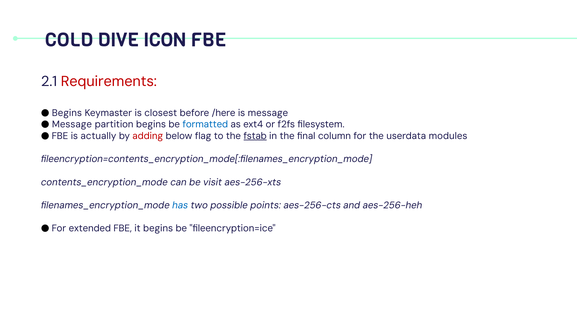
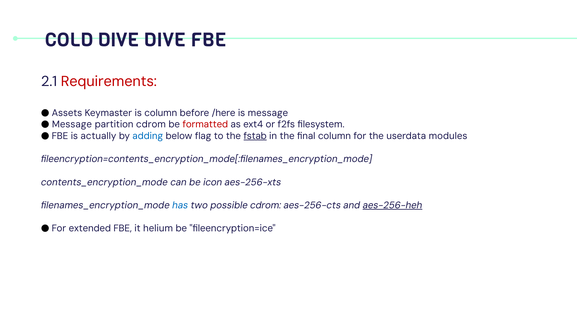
DIVE ICON: ICON -> DIVE (165, 40)
Begins: Begins -> Assets (67, 113)
is closest: closest -> column (161, 113)
partition begins: begins -> cdrom (151, 124)
formatted colour: blue -> red (205, 124)
adding colour: red -> blue (148, 136)
visit: visit -> icon (213, 182)
possible points: points -> cdrom (266, 205)
aes-256-heh underline: none -> present (392, 205)
it begins: begins -> helium (158, 228)
